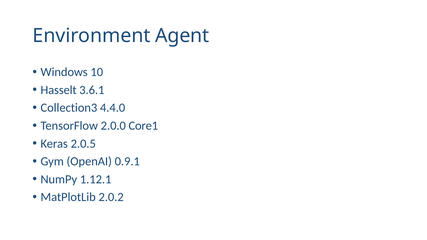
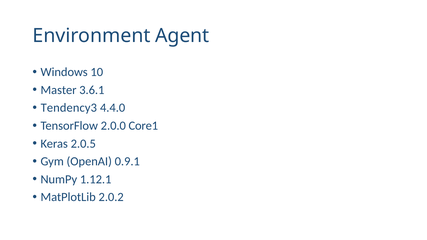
Hasselt: Hasselt -> Master (59, 90)
Collection3: Collection3 -> Tendency3 (69, 108)
